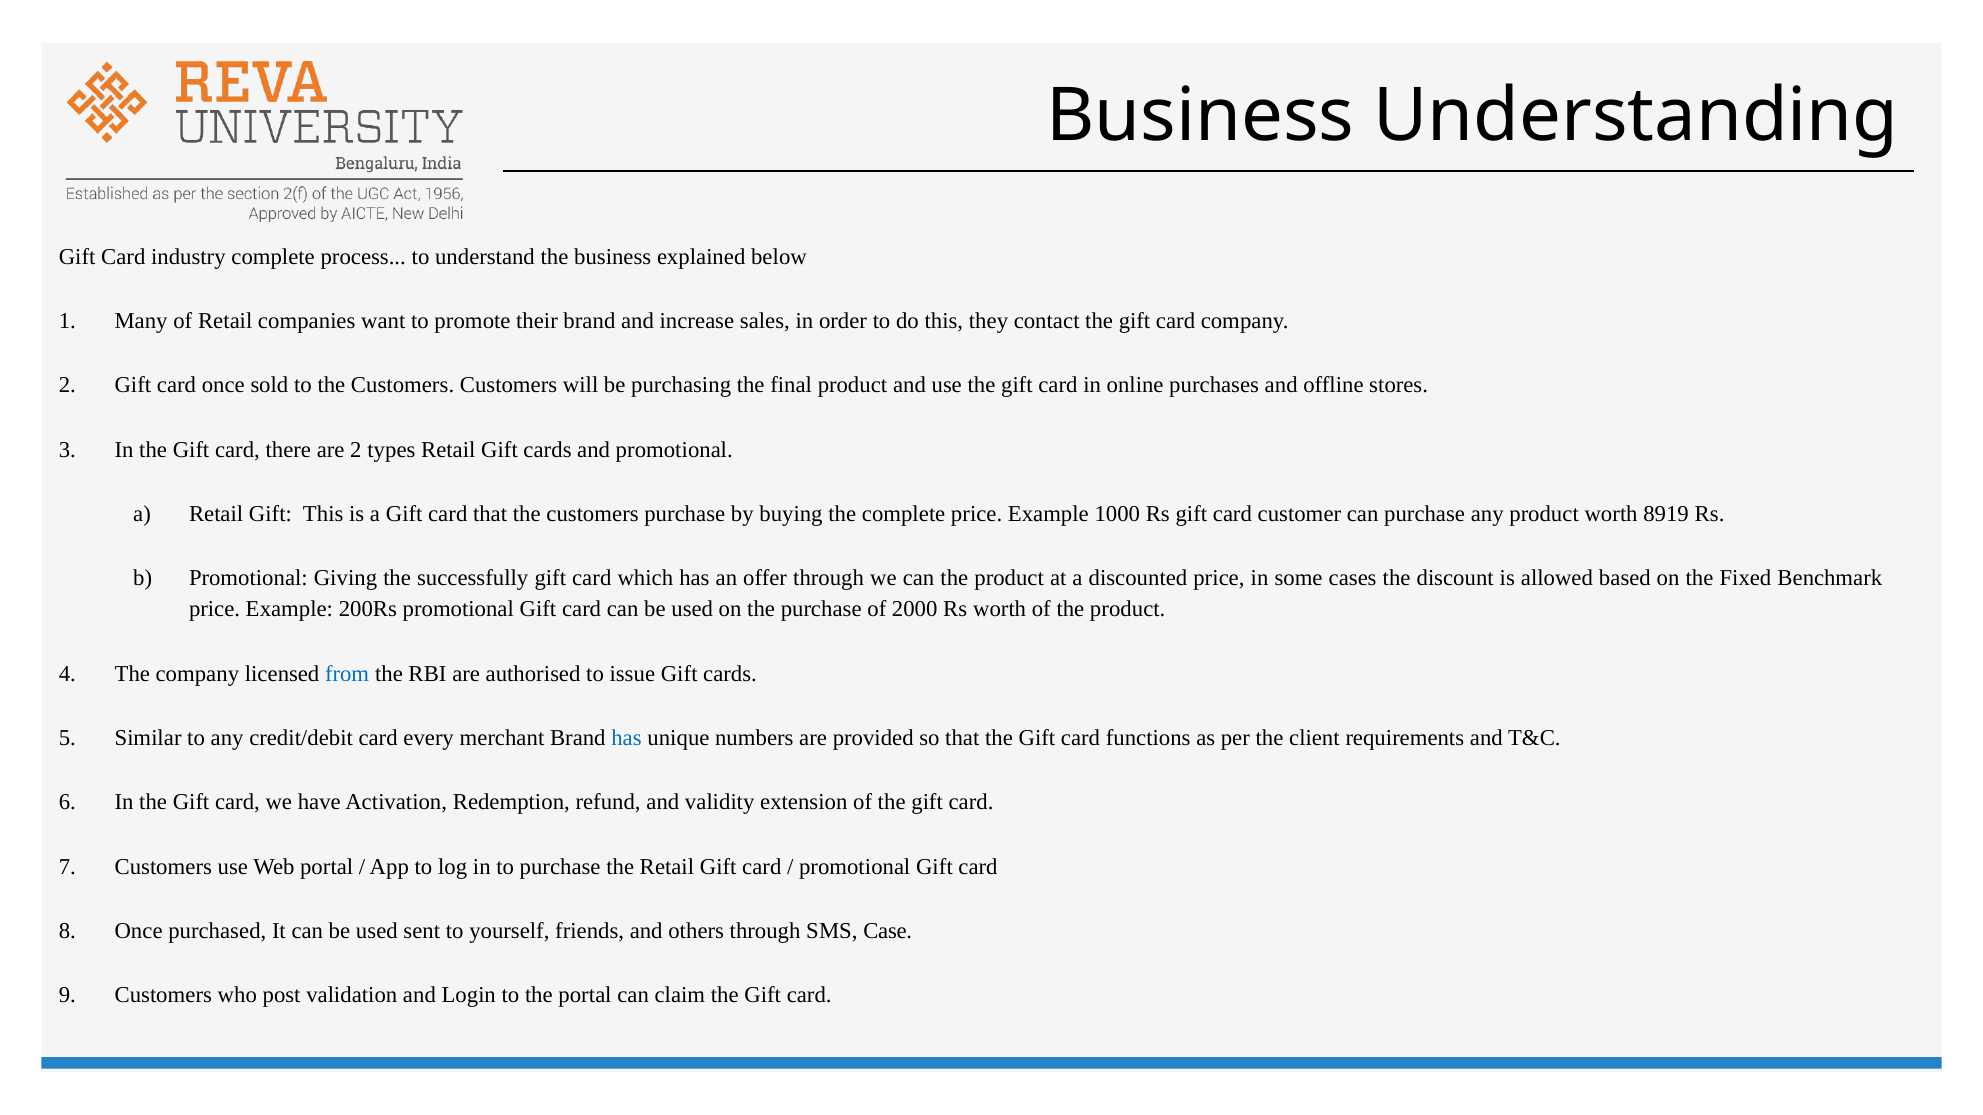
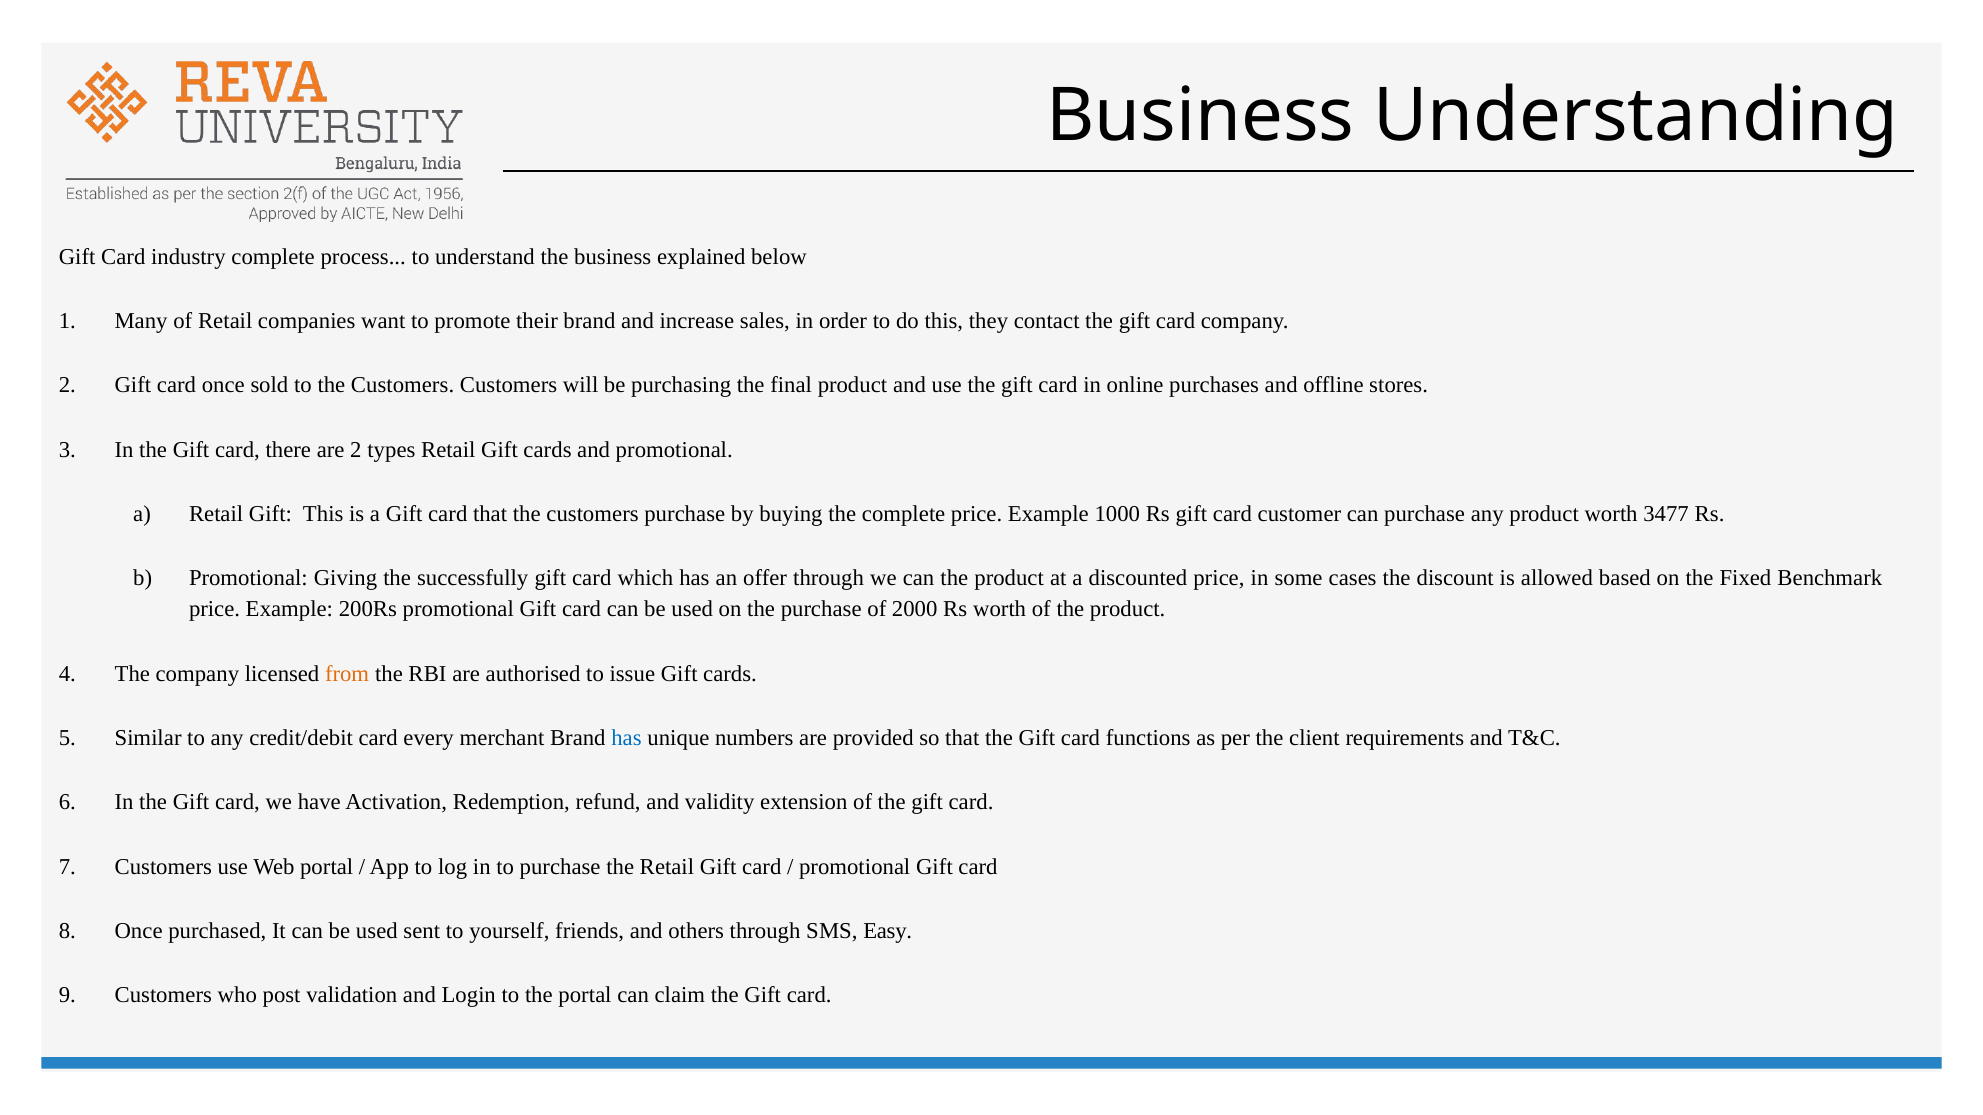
8919: 8919 -> 3477 (1666, 514)
from colour: blue -> orange (347, 674)
Case: Case -> Easy (888, 931)
